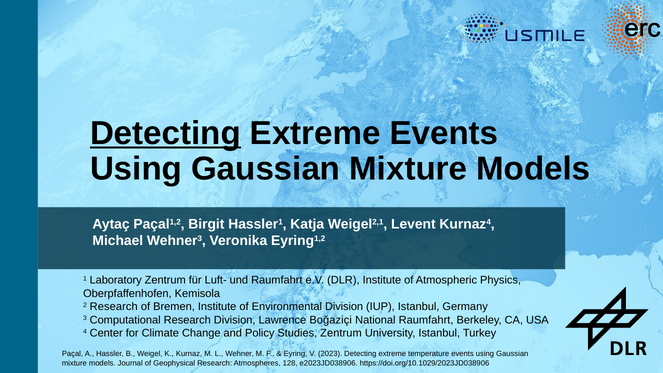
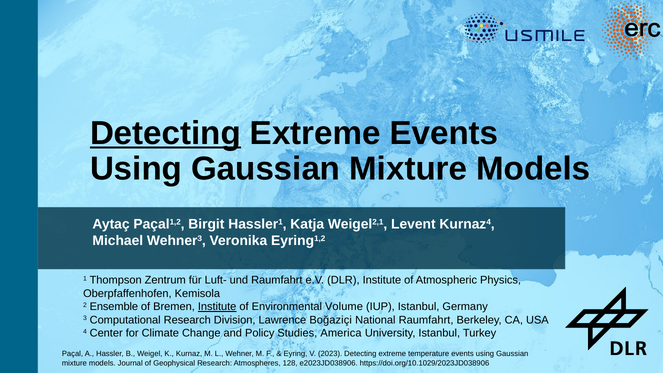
Laboratory: Laboratory -> Thompson (116, 280)
2 Research: Research -> Ensemble (114, 307)
Institute underline: none -> present (217, 307)
Environmental Division: Division -> Volume (344, 307)
Studies Zentrum: Zentrum -> America (341, 333)
